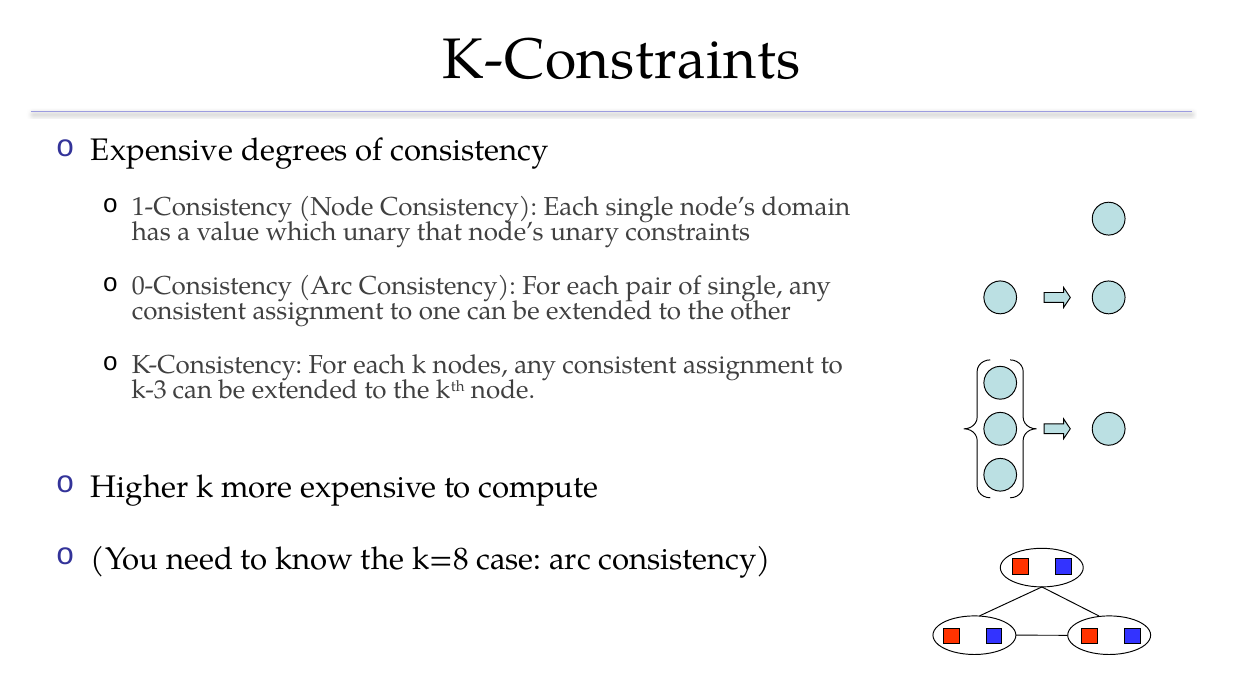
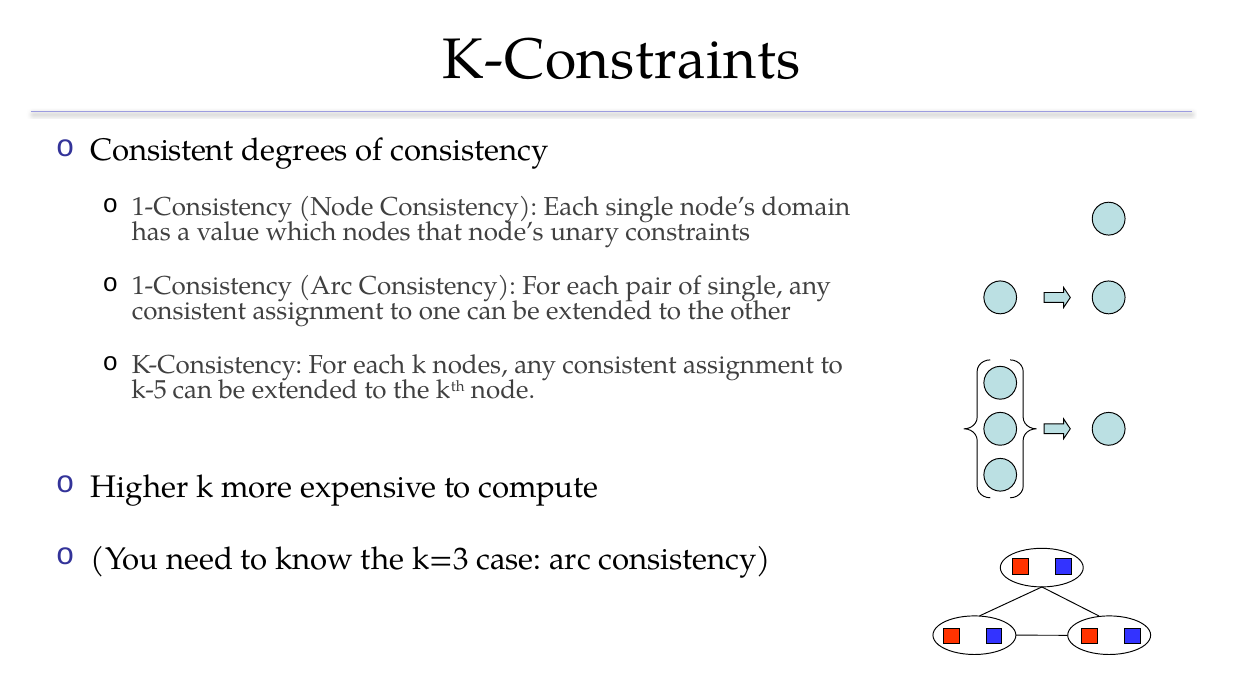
Expensive: Expensive -> Consistent (162, 150)
which unary: unary -> nodes (377, 232)
0-Consistency: 0-Consistency -> 1-Consistency (212, 286)
k-3: k-3 -> k-5 (149, 390)
k=8: k=8 -> k=3 (440, 559)
